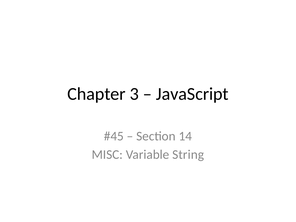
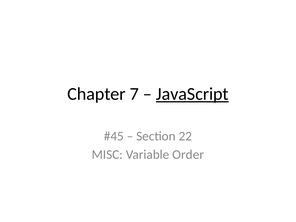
3: 3 -> 7 (134, 94)
JavaScript underline: none -> present (192, 94)
14: 14 -> 22 (185, 136)
String: String -> Order (188, 155)
